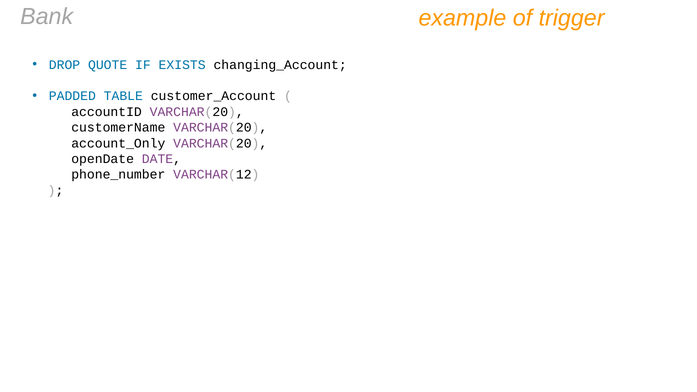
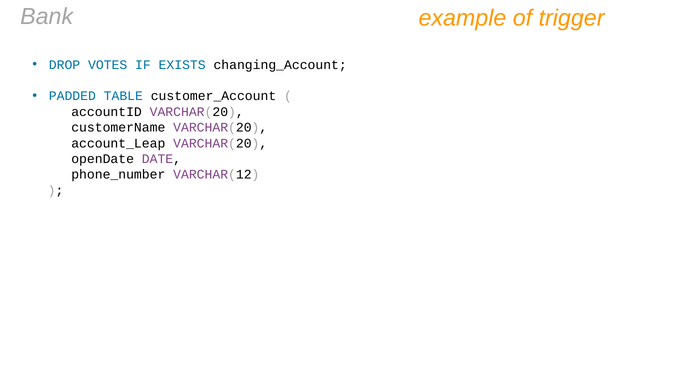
QUOTE: QUOTE -> VOTES (108, 65)
account_Only: account_Only -> account_Leap (118, 143)
